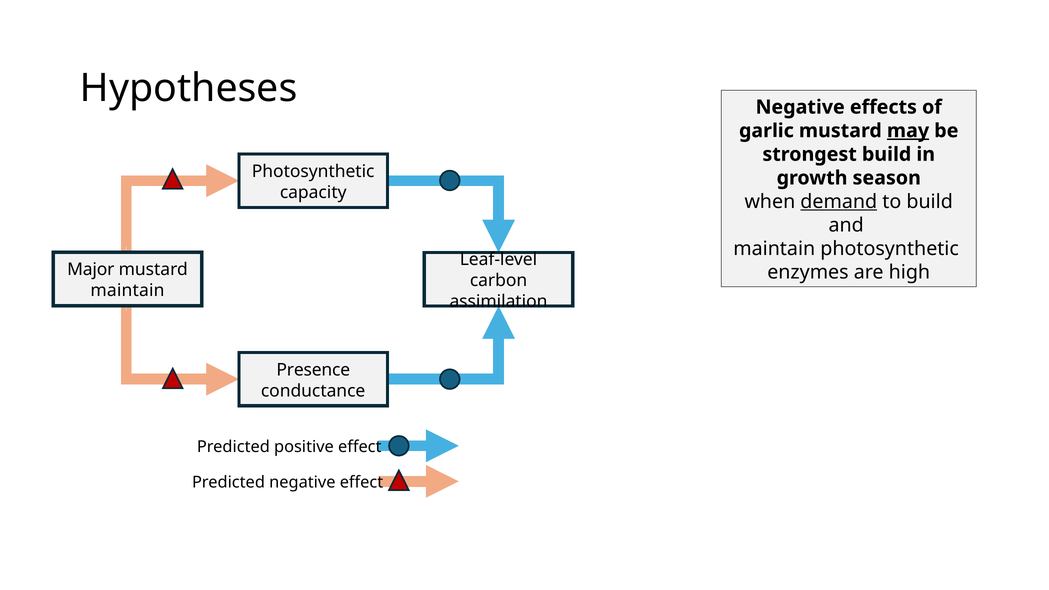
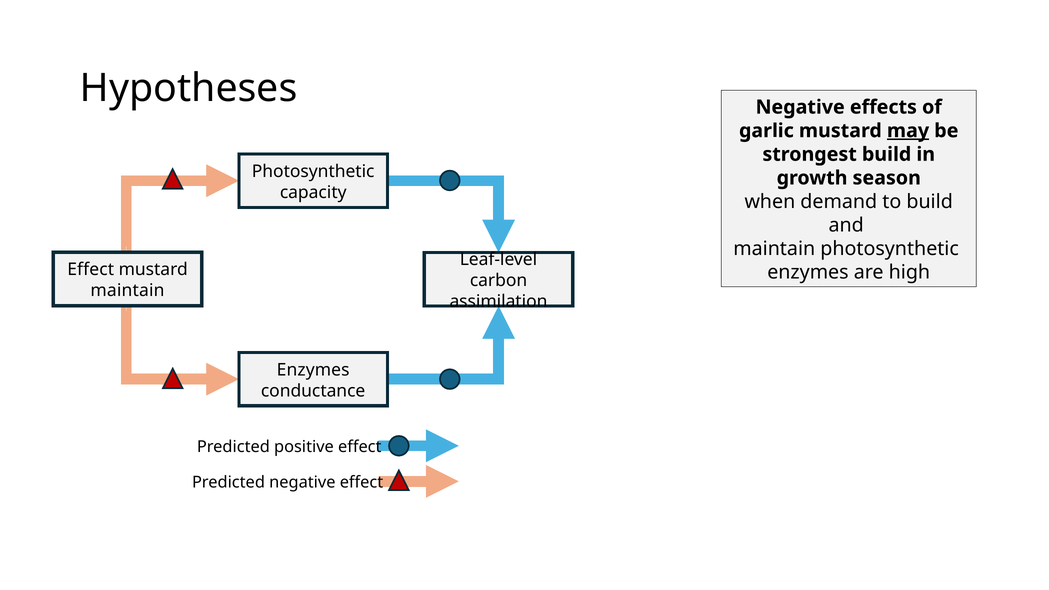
demand underline: present -> none (839, 202)
Major: Major -> Effect (91, 270)
Presence: Presence -> Enzymes (313, 370)
